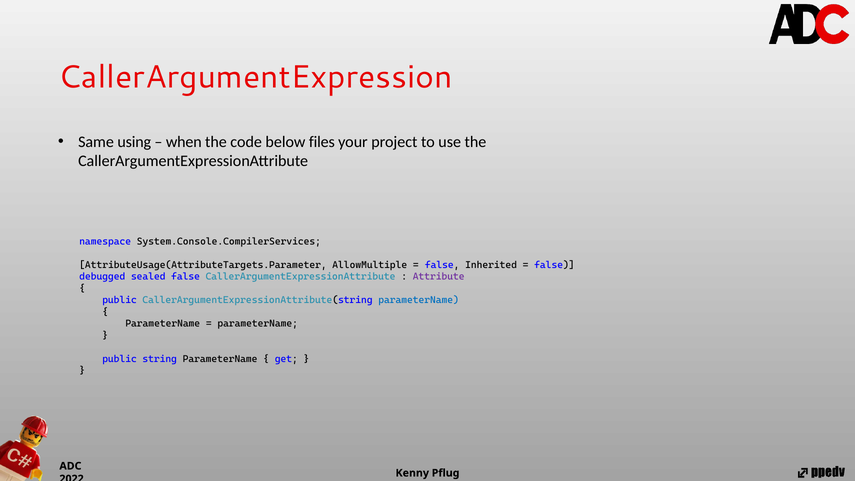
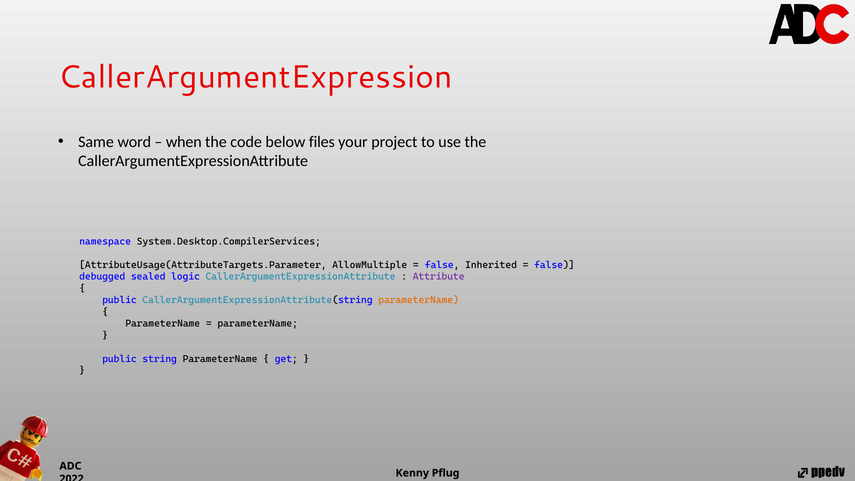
using: using -> word (134, 142)
System.Console.CompilerServices: System.Console.CompilerServices -> System.Desktop.CompilerServices (229, 241)
sealed false: false -> logic (186, 277)
parameterName colour: blue -> orange (419, 300)
